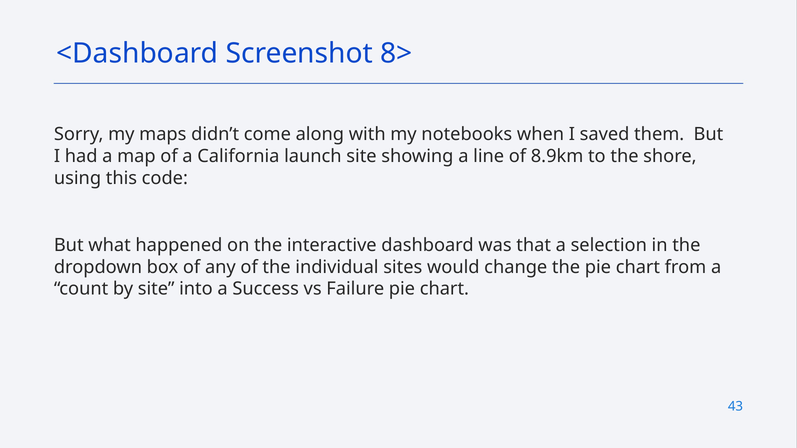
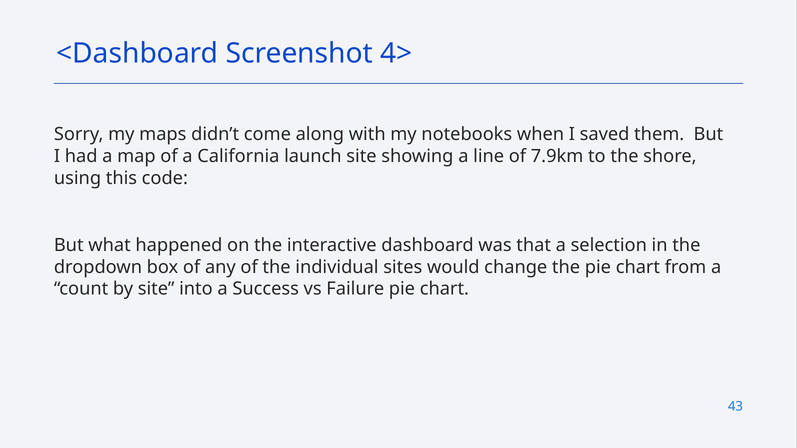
8>: 8> -> 4> (396, 53)
8.9km: 8.9km -> 7.9km (557, 156)
